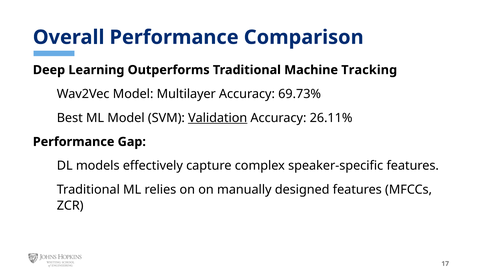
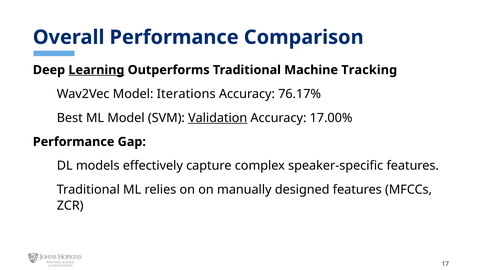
Learning underline: none -> present (96, 70)
Multilayer: Multilayer -> Iterations (186, 94)
69.73%: 69.73% -> 76.17% (300, 94)
26.11%: 26.11% -> 17.00% (331, 118)
